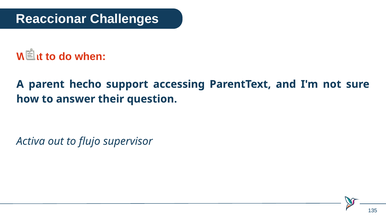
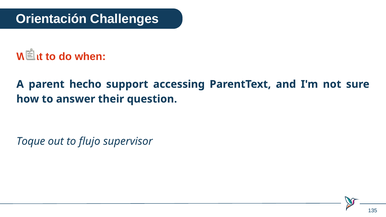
Reaccionar: Reaccionar -> Orientación (51, 19)
Activa: Activa -> Toque (31, 142)
